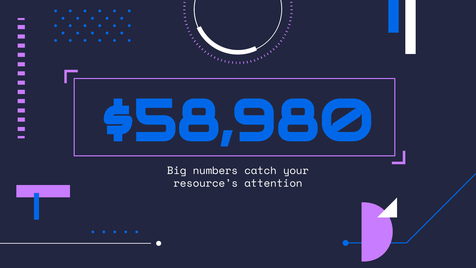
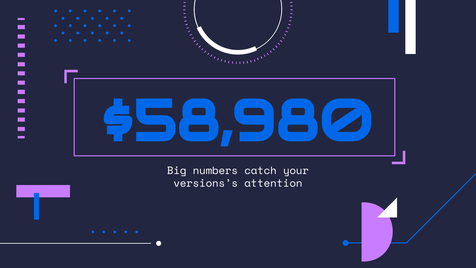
resource’s: resource’s -> versions’s (206, 183)
